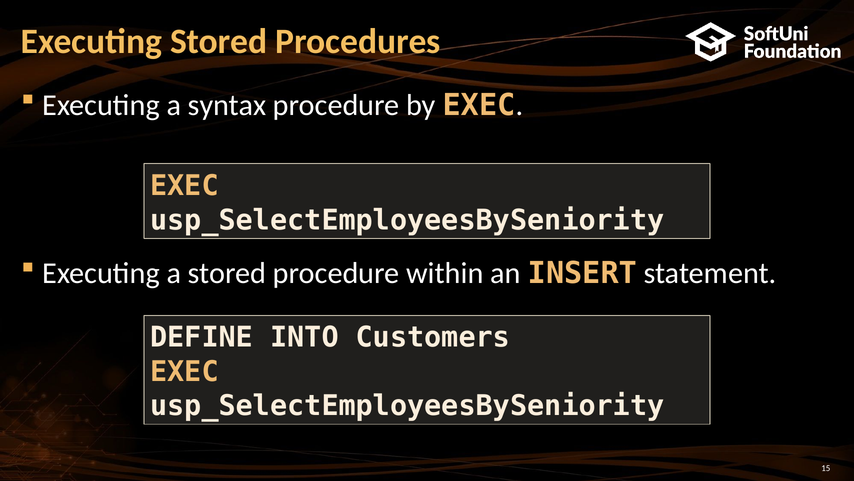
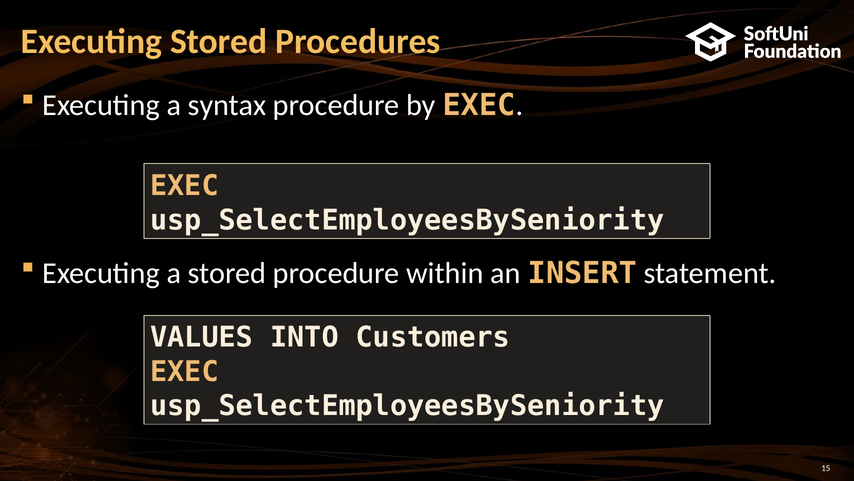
DEFINE: DEFINE -> VALUES (202, 337)
